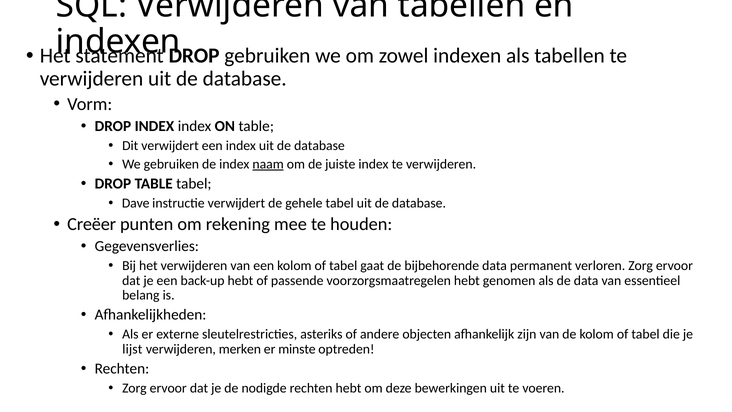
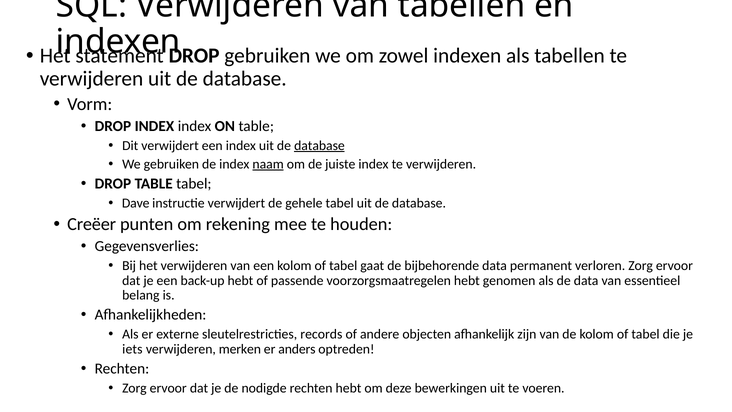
database underline: none -> present (319, 146)
asteriks: asteriks -> records (321, 334)
lijst: lijst -> iets (132, 349)
minste: minste -> anders (297, 349)
